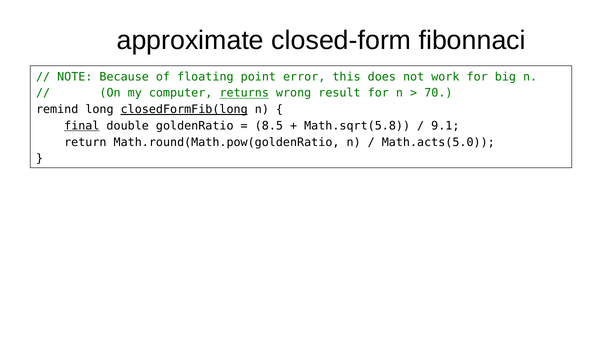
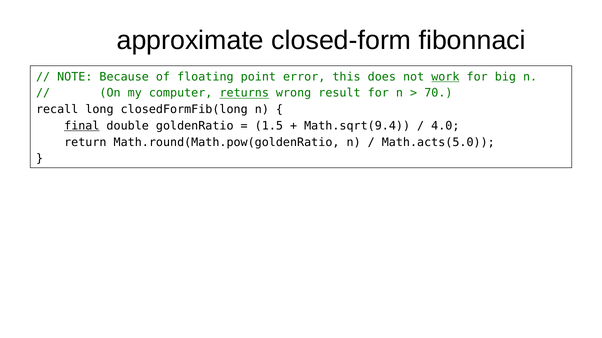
work underline: none -> present (445, 77)
remind: remind -> recall (57, 110)
closedFormFib(long underline: present -> none (184, 110)
8.5: 8.5 -> 1.5 (269, 126)
Math.sqrt(5.8: Math.sqrt(5.8 -> Math.sqrt(9.4 (357, 126)
9.1: 9.1 -> 4.0 (445, 126)
